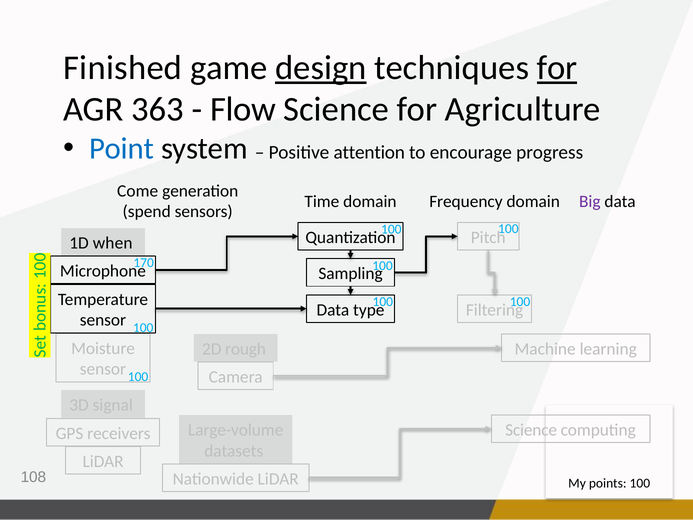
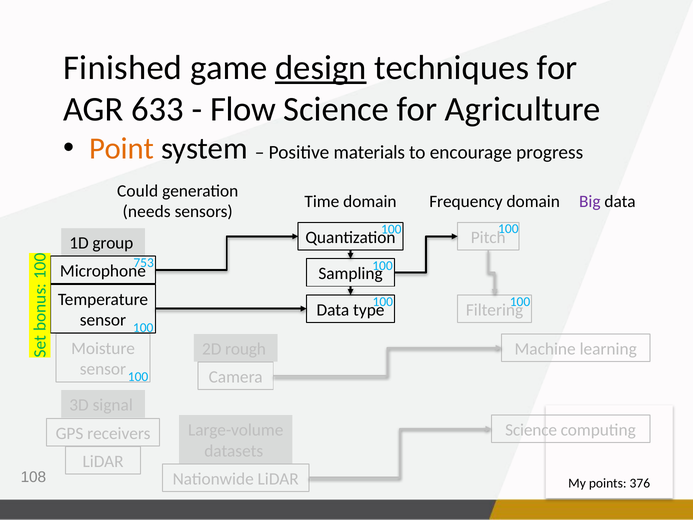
for underline: present -> none (557, 68)
363: 363 -> 633 (158, 109)
Point colour: blue -> orange (122, 148)
attention: attention -> materials (369, 152)
Come: Come -> Could (138, 191)
spend: spend -> needs (147, 212)
when: when -> group (113, 243)
170: 170 -> 753 (144, 263)
points 100: 100 -> 376 (640, 483)
